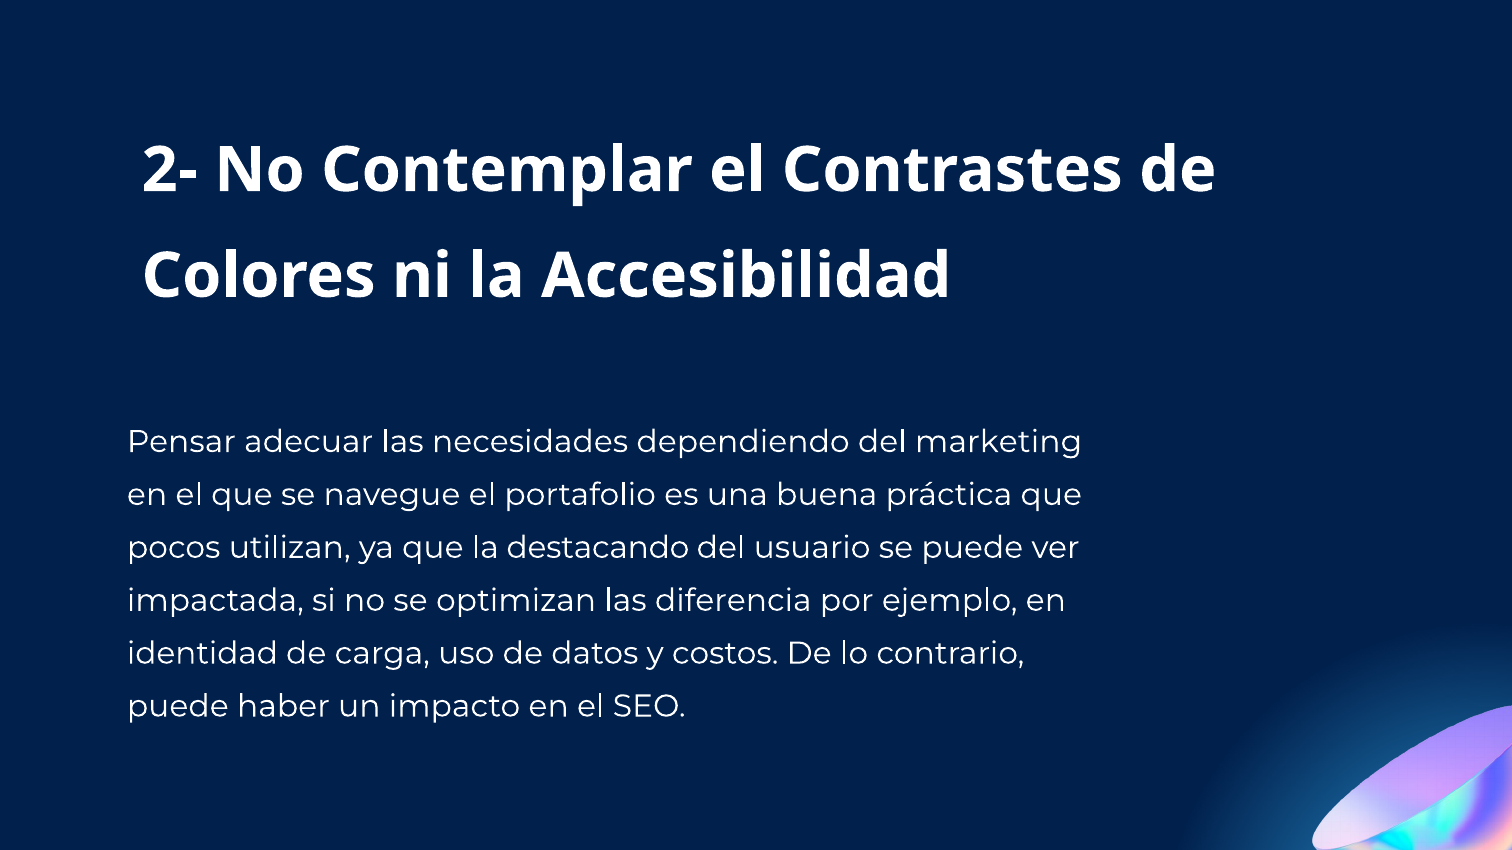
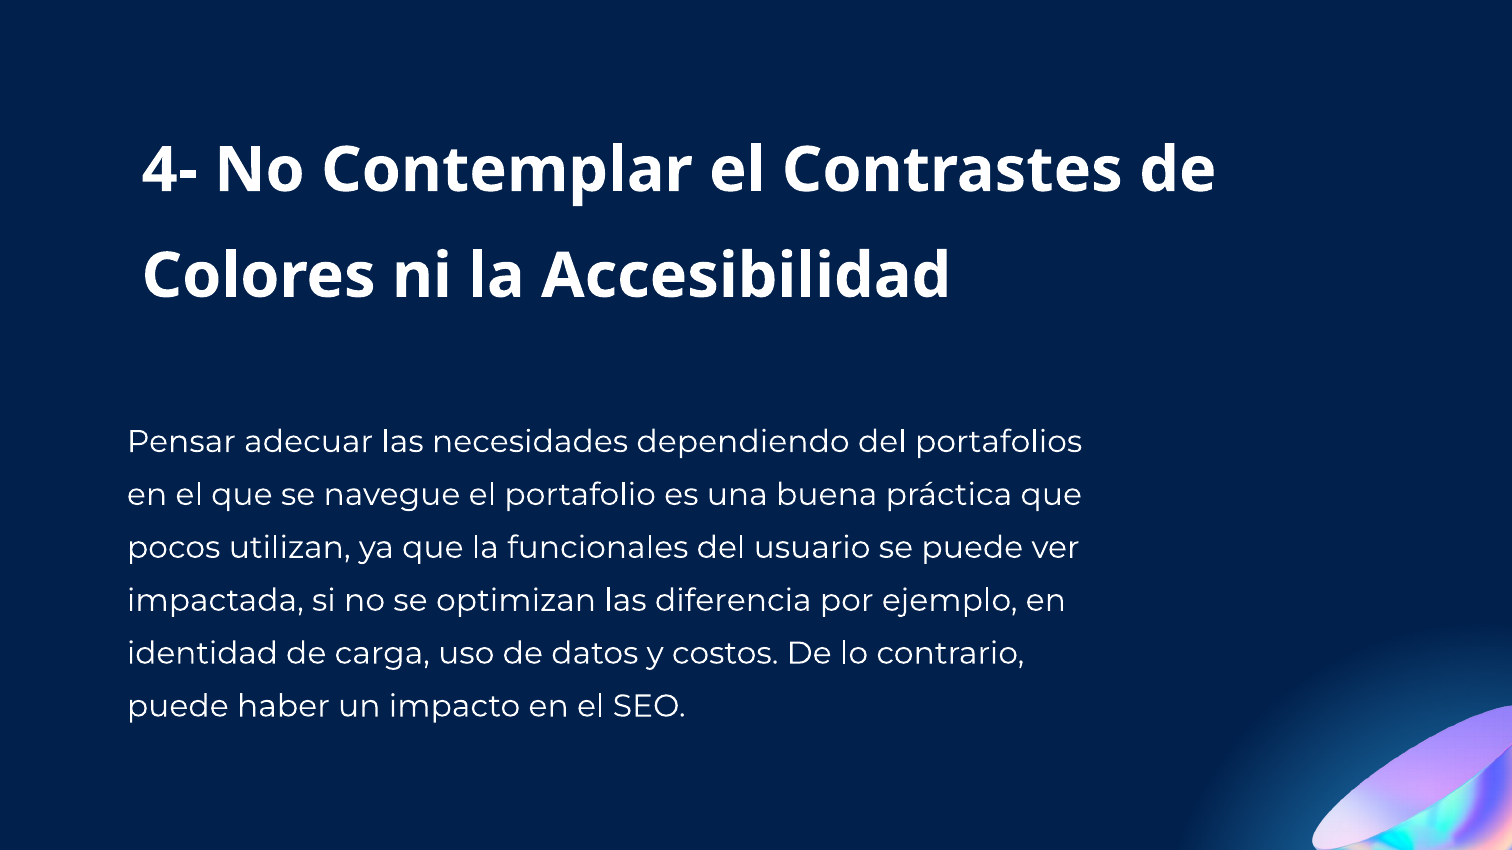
2-: 2- -> 4- (170, 170)
marketing: marketing -> portafolios (999, 442)
destacando: destacando -> funcionales (598, 548)
